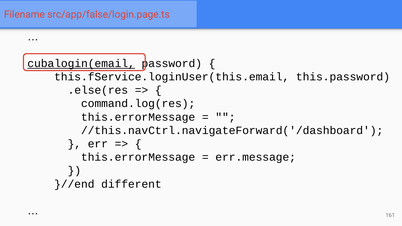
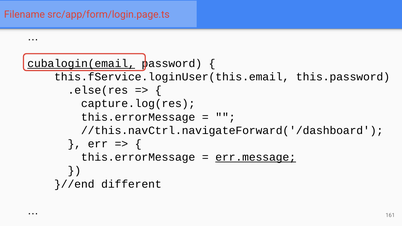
src/app/false/login.page.ts: src/app/false/login.page.ts -> src/app/form/login.page.ts (109, 15)
command.log(res: command.log(res -> capture.log(res (138, 104)
err.message underline: none -> present (256, 157)
